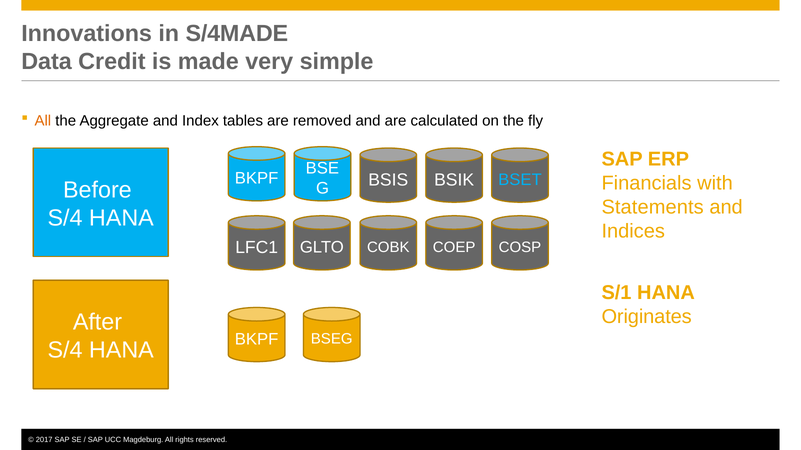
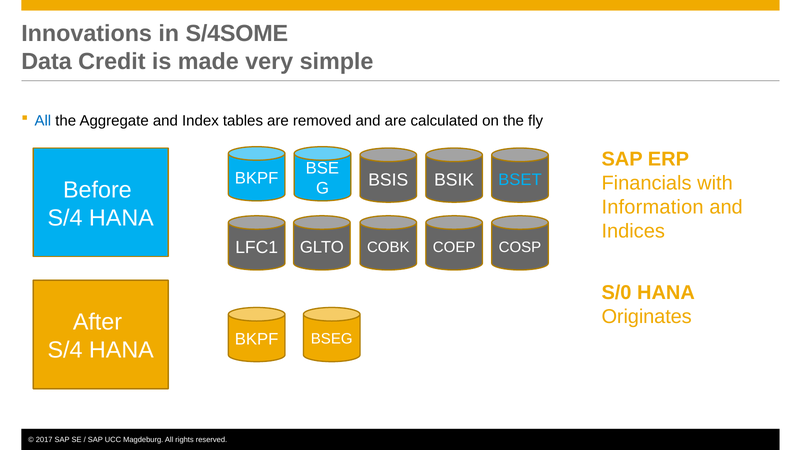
S/4MADE: S/4MADE -> S/4SOME (237, 34)
All colour: orange -> blue (43, 121)
Statements: Statements -> Information (653, 207)
S/1: S/1 -> S/0 (617, 293)
